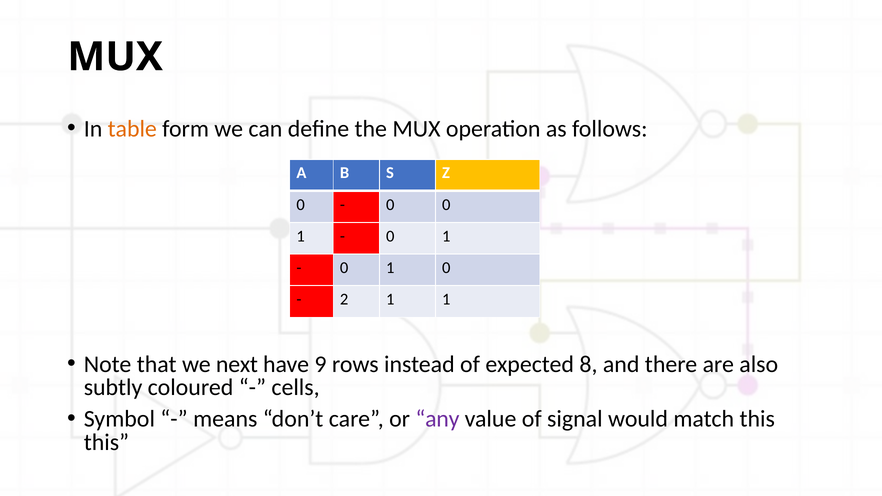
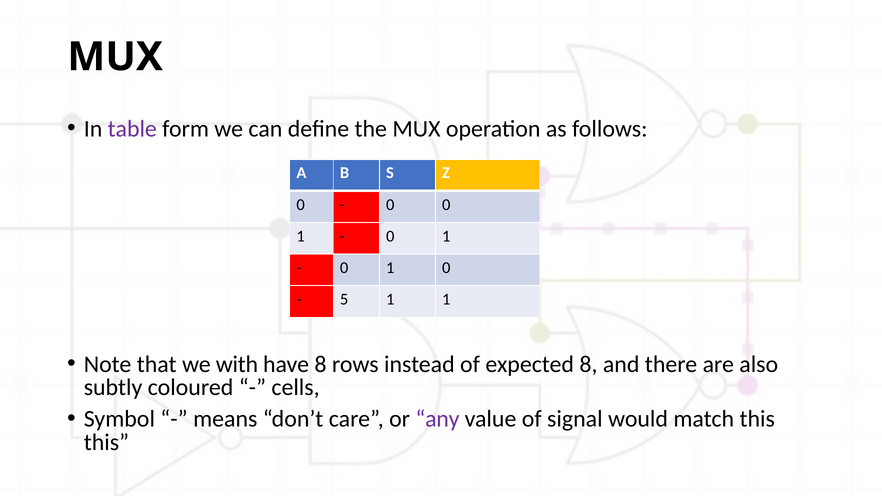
table colour: orange -> purple (132, 129)
2: 2 -> 5 (344, 299)
next: next -> with (237, 365)
have 9: 9 -> 8 (320, 365)
